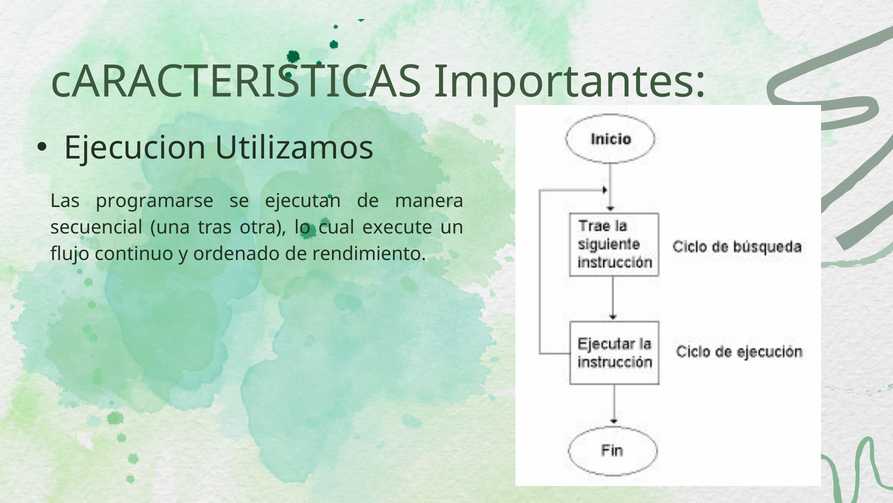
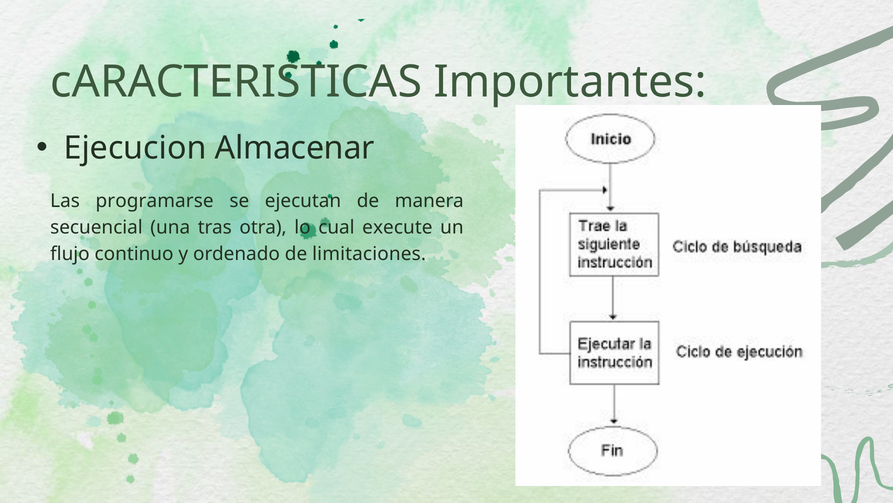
Utilizamos: Utilizamos -> Almacenar (295, 148)
rendimiento: rendimiento -> limitaciones (369, 254)
